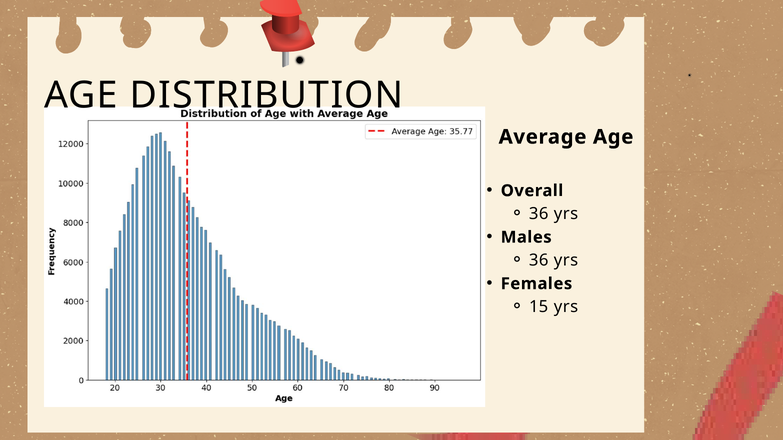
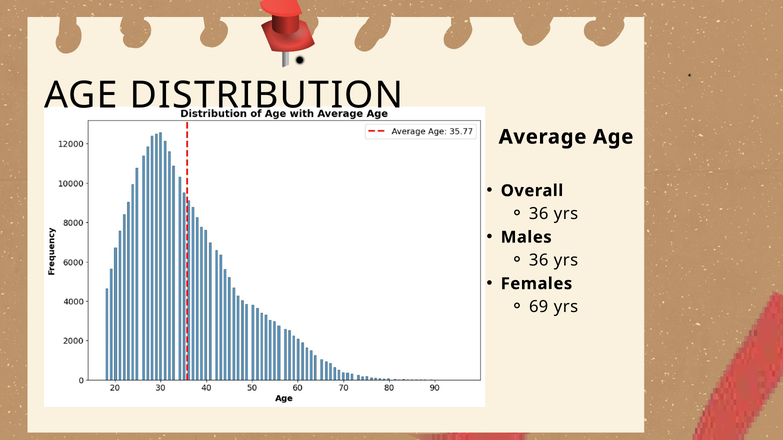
15: 15 -> 69 (539, 307)
